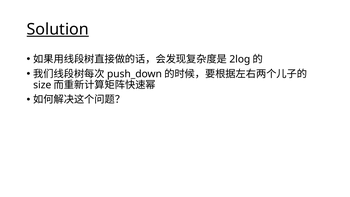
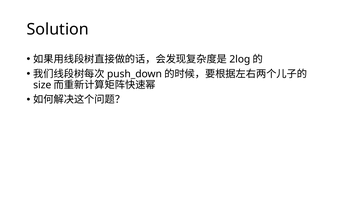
Solution underline: present -> none (58, 29)
